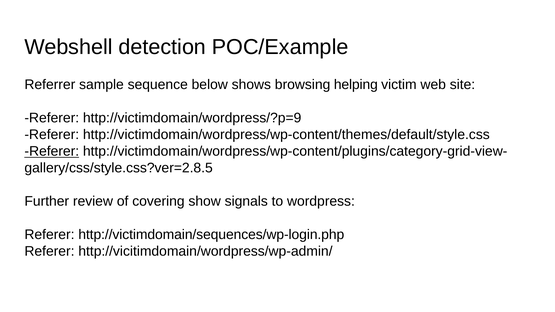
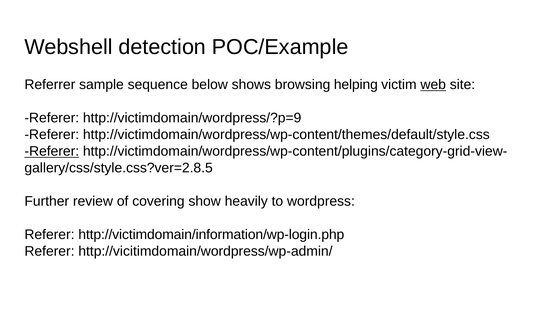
web underline: none -> present (433, 85)
signals: signals -> heavily (246, 201)
http://victimdomain/sequences/wp-login.php: http://victimdomain/sequences/wp-login.php -> http://victimdomain/information/wp-login.php (211, 235)
